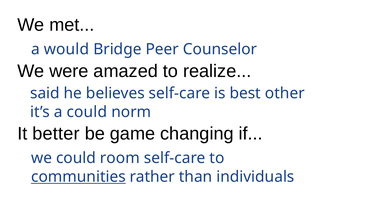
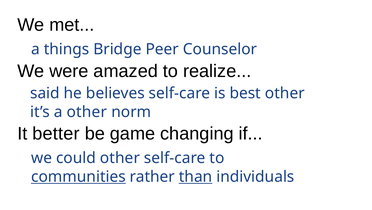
would: would -> things (67, 49)
a could: could -> other (87, 112)
could room: room -> other (120, 157)
than underline: none -> present (196, 176)
